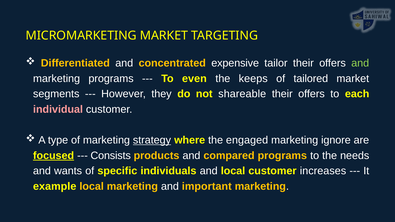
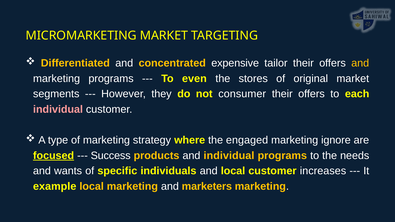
and colour: light green -> yellow (360, 63)
keeps: keeps -> stores (253, 79)
tailored: tailored -> original (311, 79)
shareable: shareable -> consumer (242, 94)
strategy underline: present -> none (152, 140)
Consists: Consists -> Success (111, 156)
and compared: compared -> individual (229, 156)
important: important -> marketers (207, 187)
